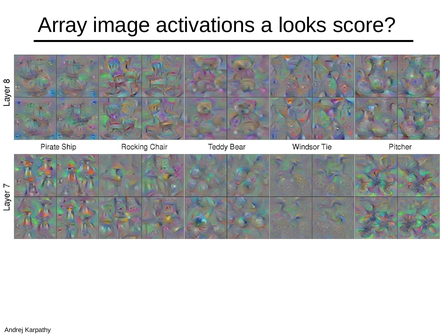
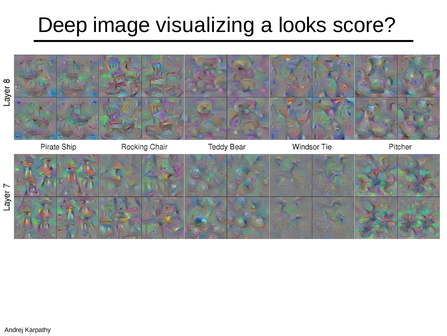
Array: Array -> Deep (63, 25)
activations: activations -> visualizing (205, 25)
